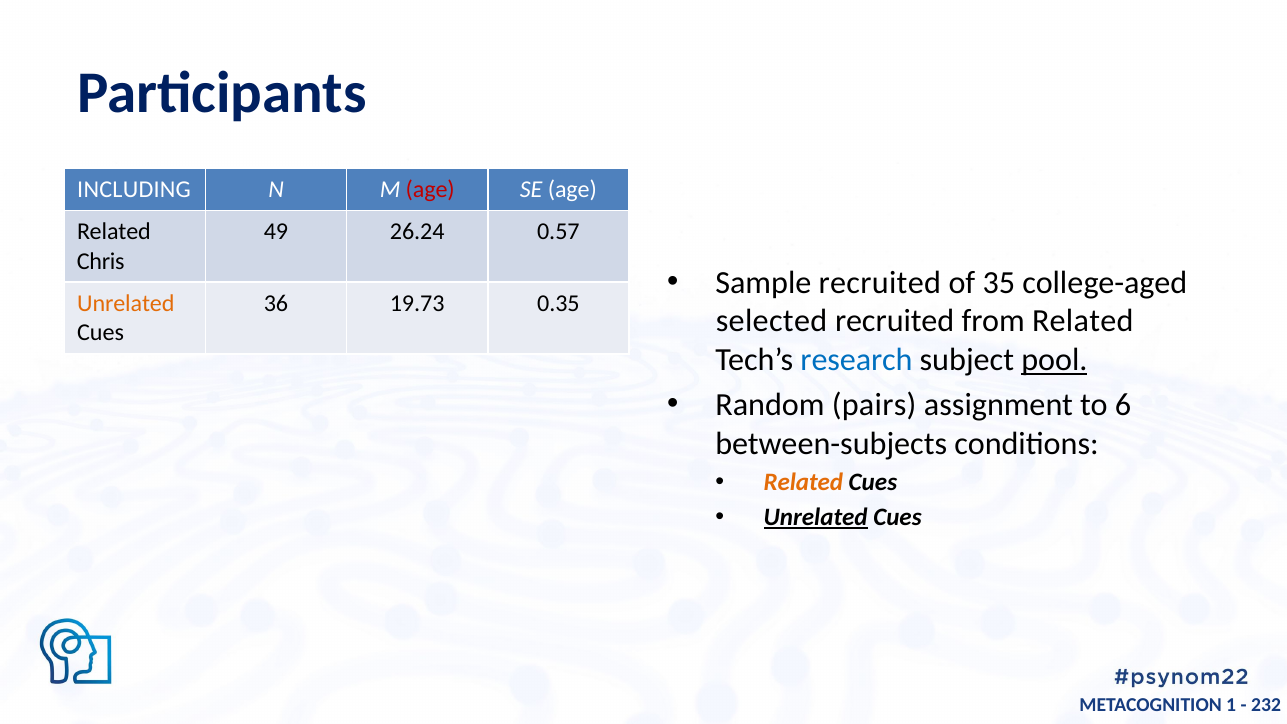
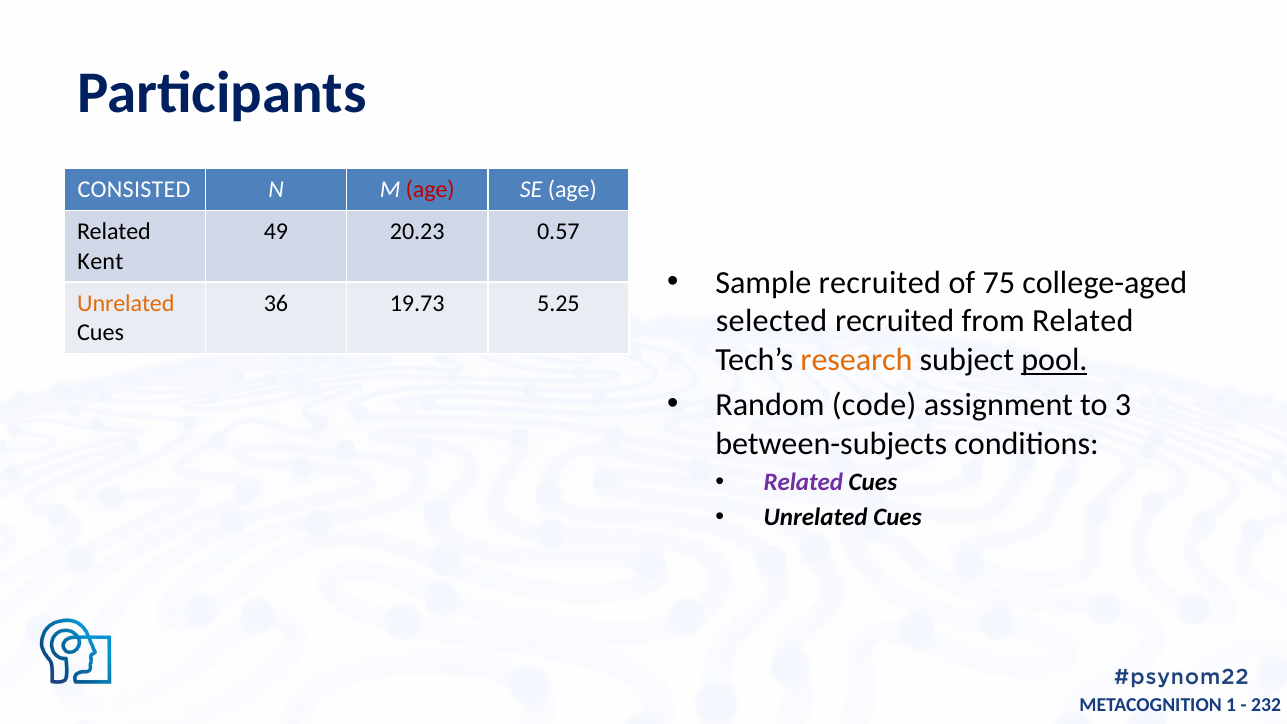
INCLUDING: INCLUDING -> CONSISTED (134, 189)
26.24: 26.24 -> 20.23 (417, 232)
Chris: Chris -> Kent (100, 261)
35: 35 -> 75 (999, 283)
0.35: 0.35 -> 5.25 (558, 303)
research colour: blue -> orange (856, 360)
pairs: pairs -> code (874, 405)
6: 6 -> 3 (1123, 405)
Related colour: orange -> purple (803, 482)
Unrelated underline: present -> none (816, 517)
